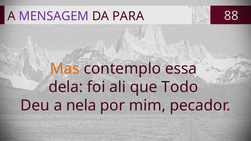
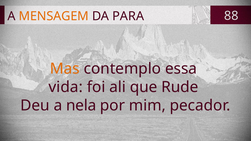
MENSAGEM colour: purple -> orange (54, 16)
dela: dela -> vida (66, 87)
Todo: Todo -> Rude (180, 87)
